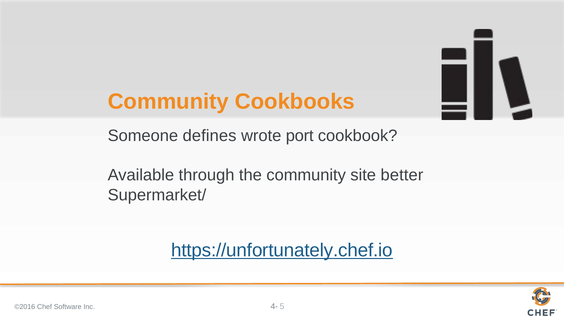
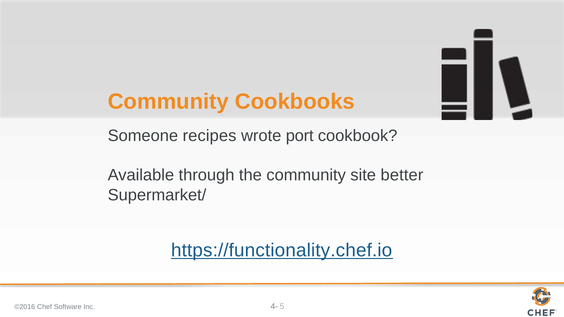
defines: defines -> recipes (210, 136)
https://unfortunately.chef.io: https://unfortunately.chef.io -> https://functionality.chef.io (282, 250)
